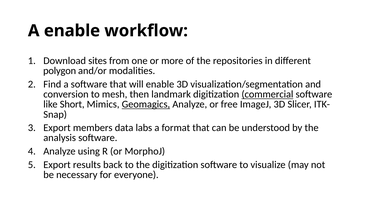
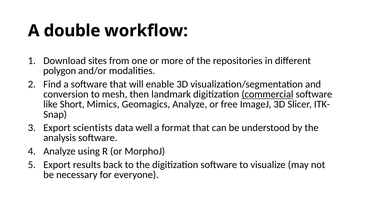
A enable: enable -> double (72, 31)
Geomagics underline: present -> none (146, 104)
members: members -> scientists (93, 128)
labs: labs -> well (144, 128)
